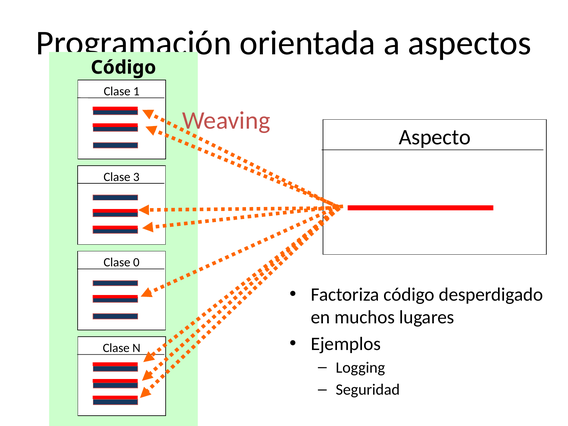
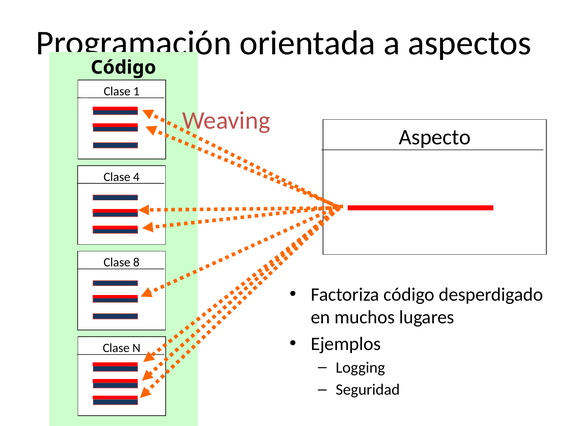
3: 3 -> 4 (136, 177)
0: 0 -> 8 (136, 262)
